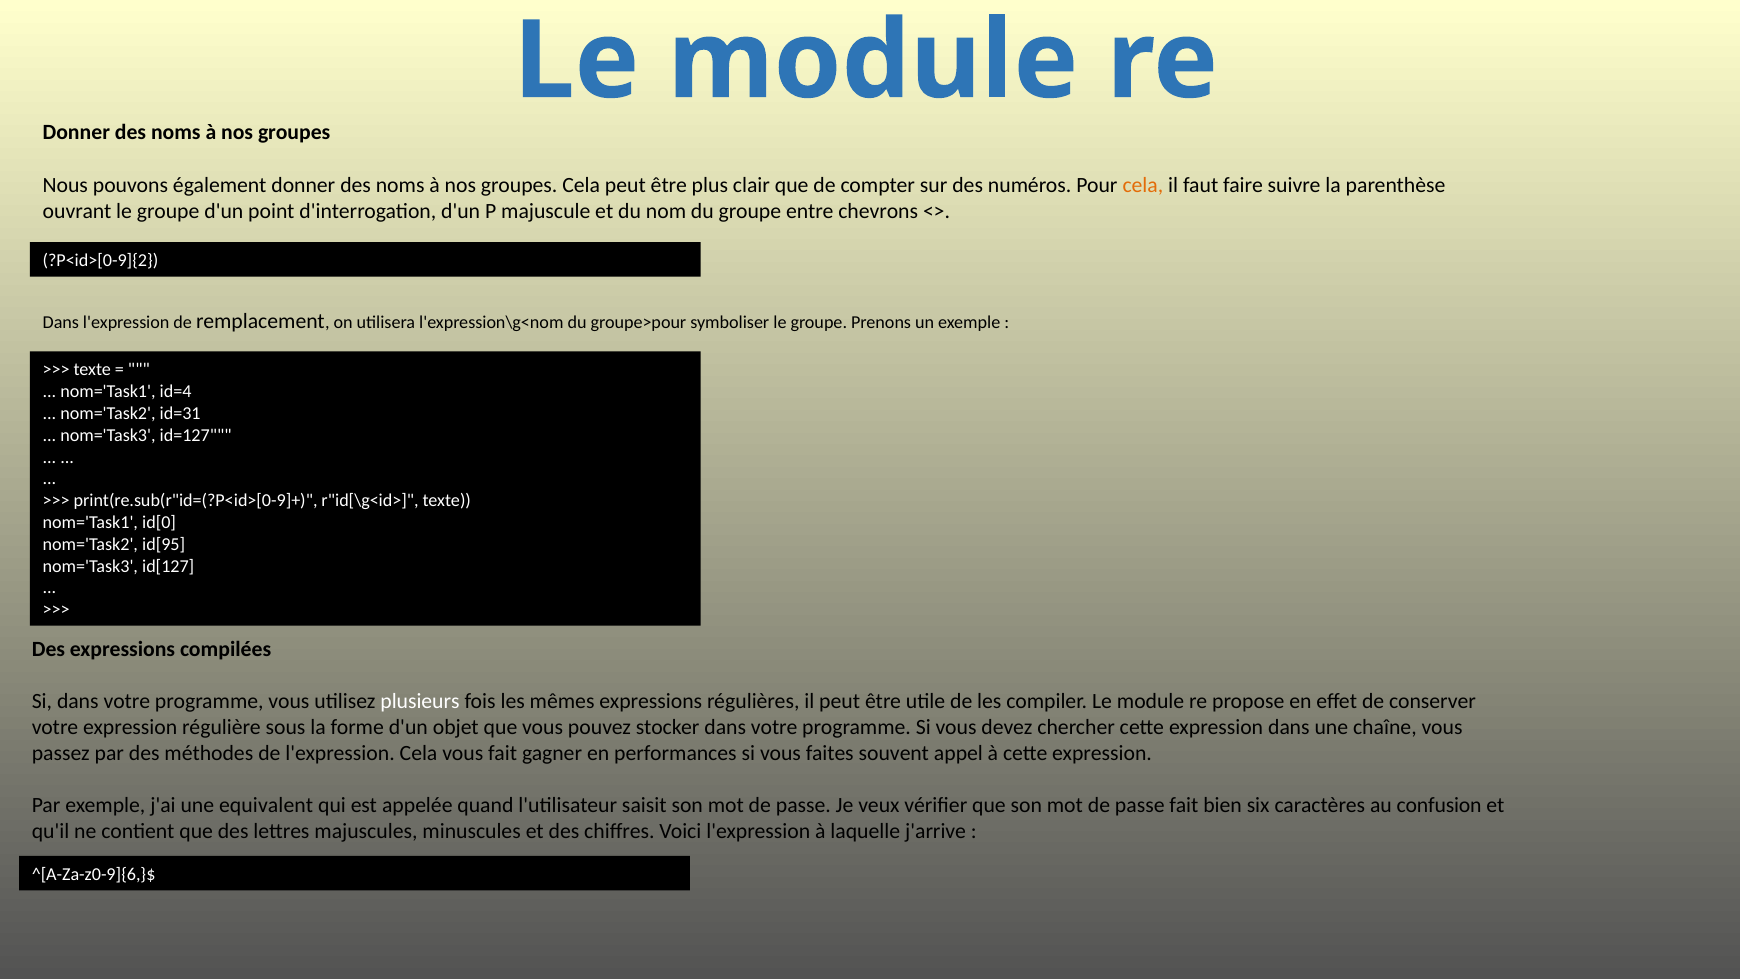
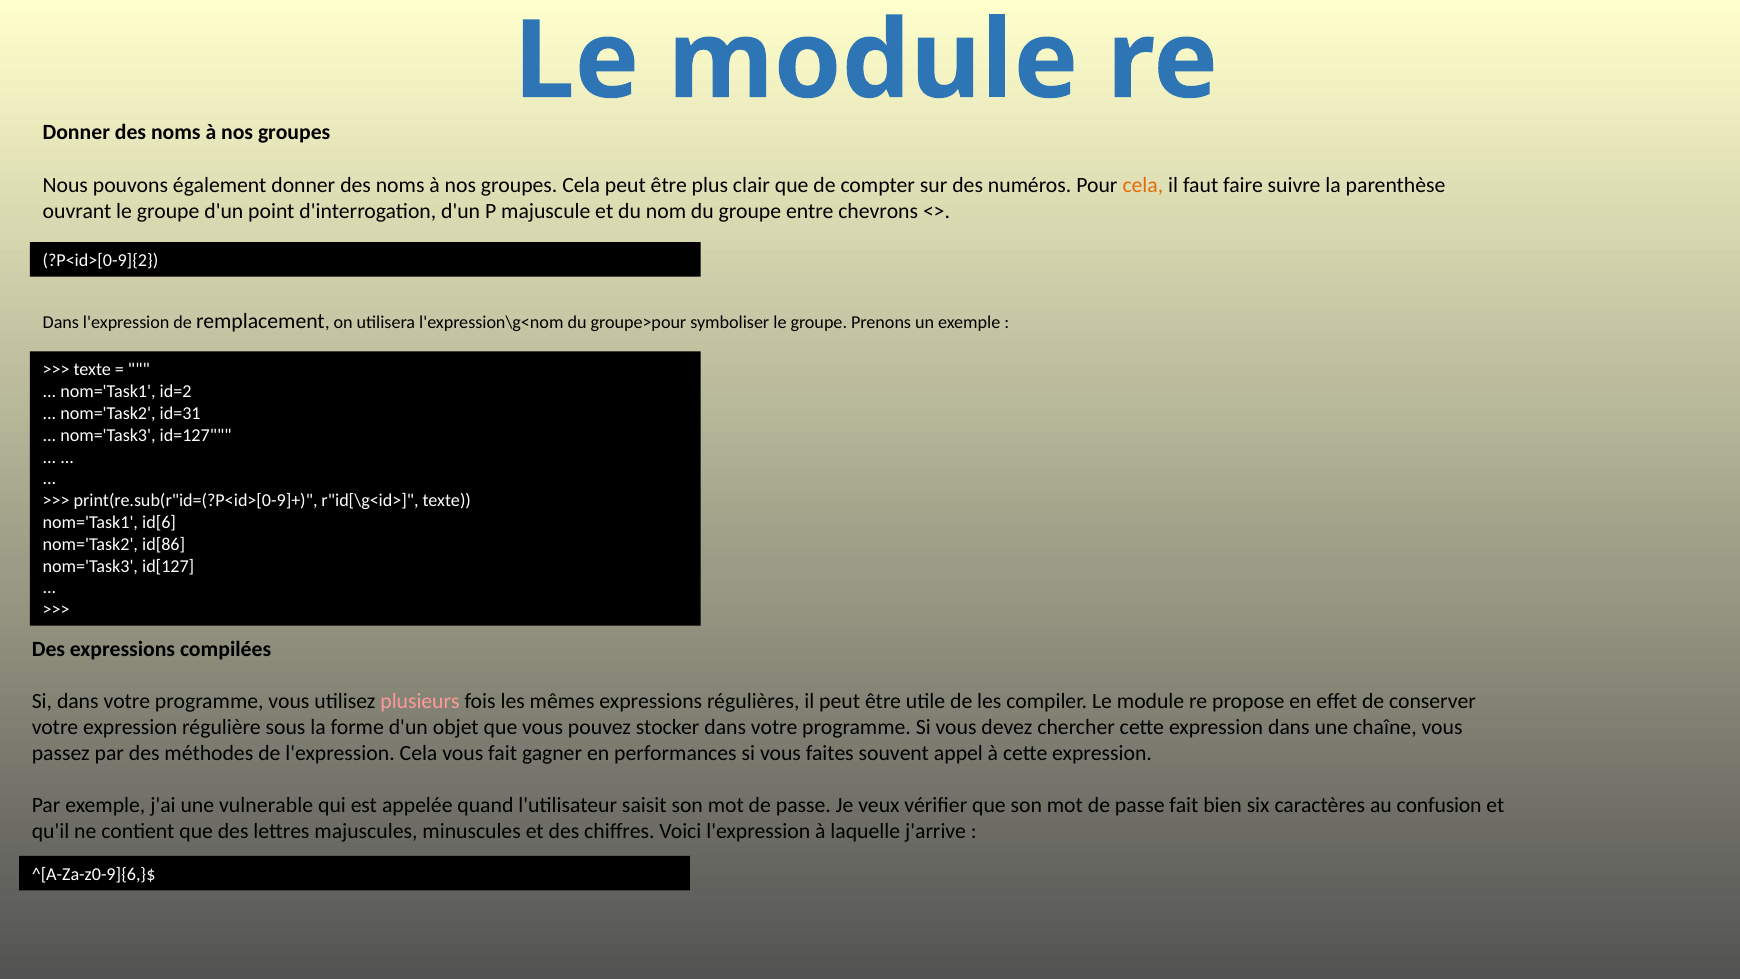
id=4: id=4 -> id=2 (176, 392)
id[0: id[0 -> id[6 (159, 522)
id[95: id[95 -> id[86 (164, 544)
plusieurs colour: white -> pink (420, 701)
equivalent: equivalent -> vulnerable (266, 805)
